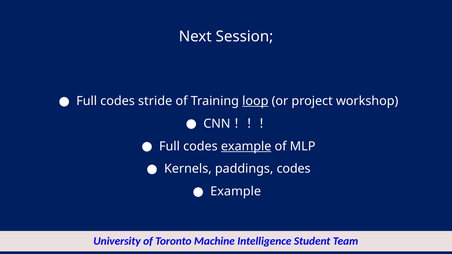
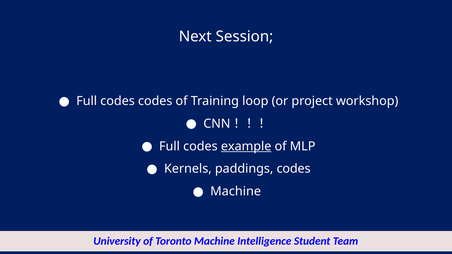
codes stride: stride -> codes (155, 101)
loop underline: present -> none (255, 101)
Example: Example -> Machine (236, 192)
